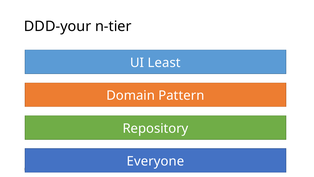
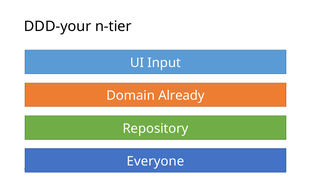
Least: Least -> Input (164, 63)
Pattern: Pattern -> Already (181, 95)
